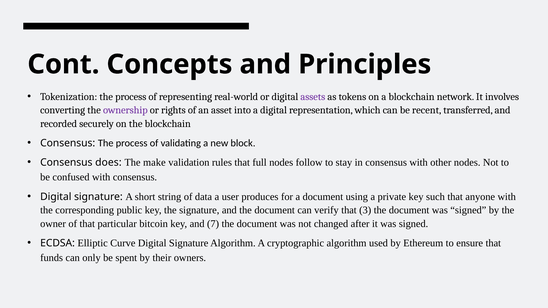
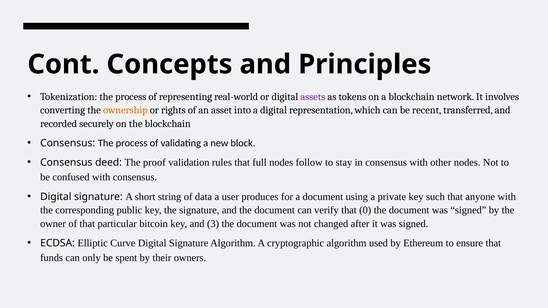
ownership colour: purple -> orange (125, 110)
does: does -> deed (108, 162)
make: make -> proof (154, 162)
3: 3 -> 0 (365, 210)
7: 7 -> 3 (213, 224)
